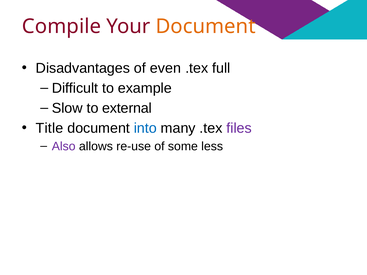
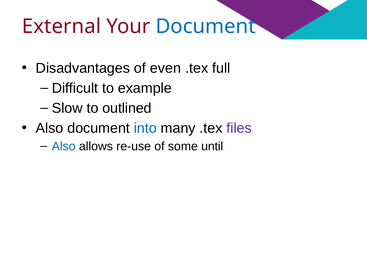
Compile: Compile -> External (62, 26)
Document colour: orange -> blue (206, 26)
external: external -> outlined (127, 108)
Title: Title -> Also (50, 128)
Also colour: purple -> blue (64, 146)
less: less -> until (212, 146)
